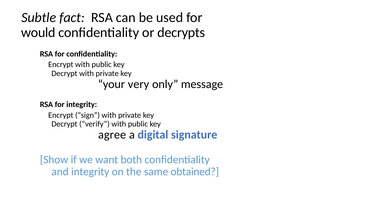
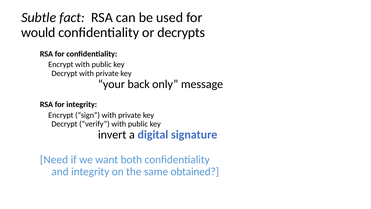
very: very -> back (139, 84)
agree: agree -> invert (112, 134)
Show: Show -> Need (54, 159)
